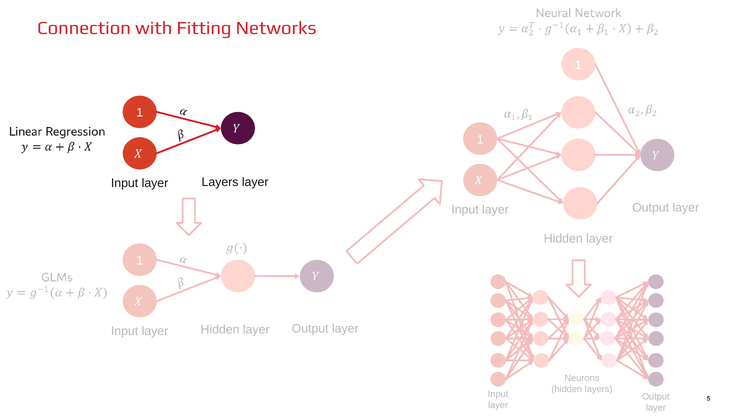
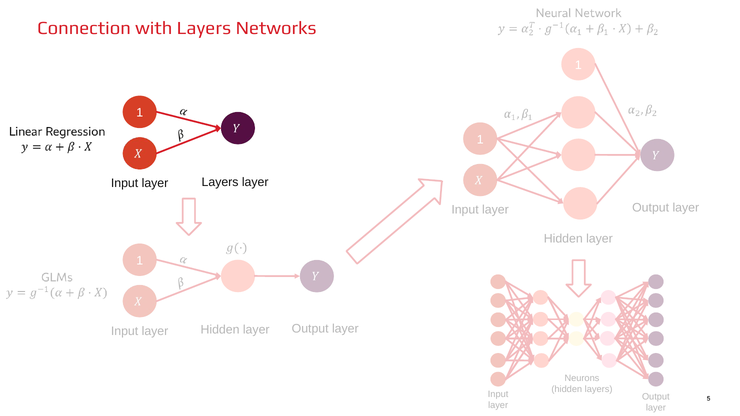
with Fitting: Fitting -> Layers (204, 28)
